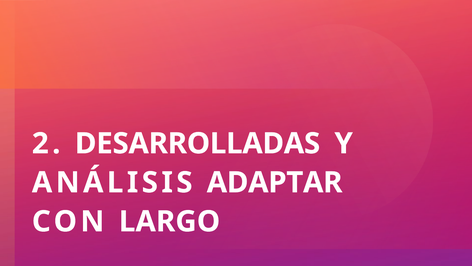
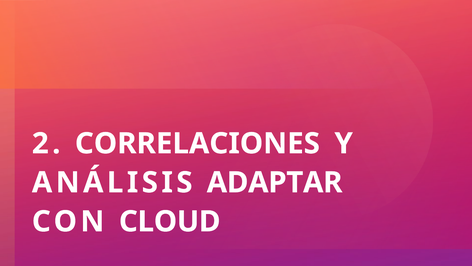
DESARROLLADAS: DESARROLLADAS -> CORRELACIONES (197, 143)
LARGO: LARGO -> CLOUD (170, 221)
